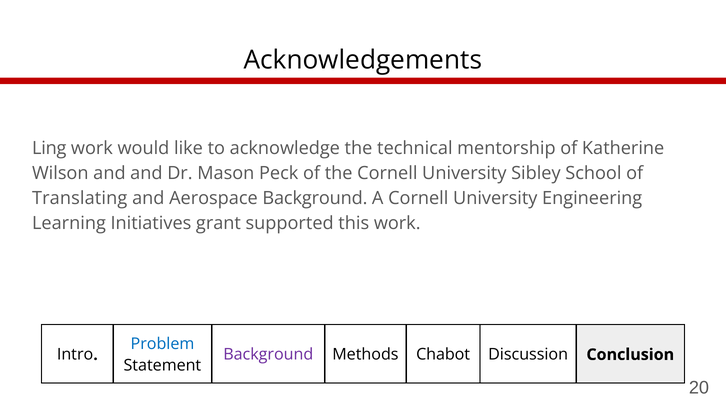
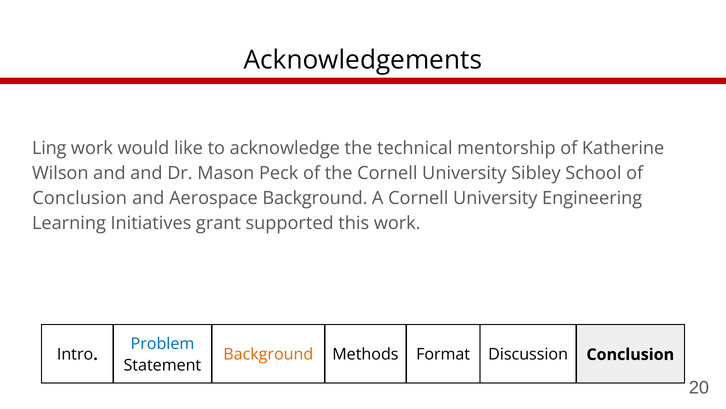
Translating: Translating -> Conclusion (80, 198)
Background colour: purple -> orange (268, 354)
Chabot: Chabot -> Format (443, 354)
